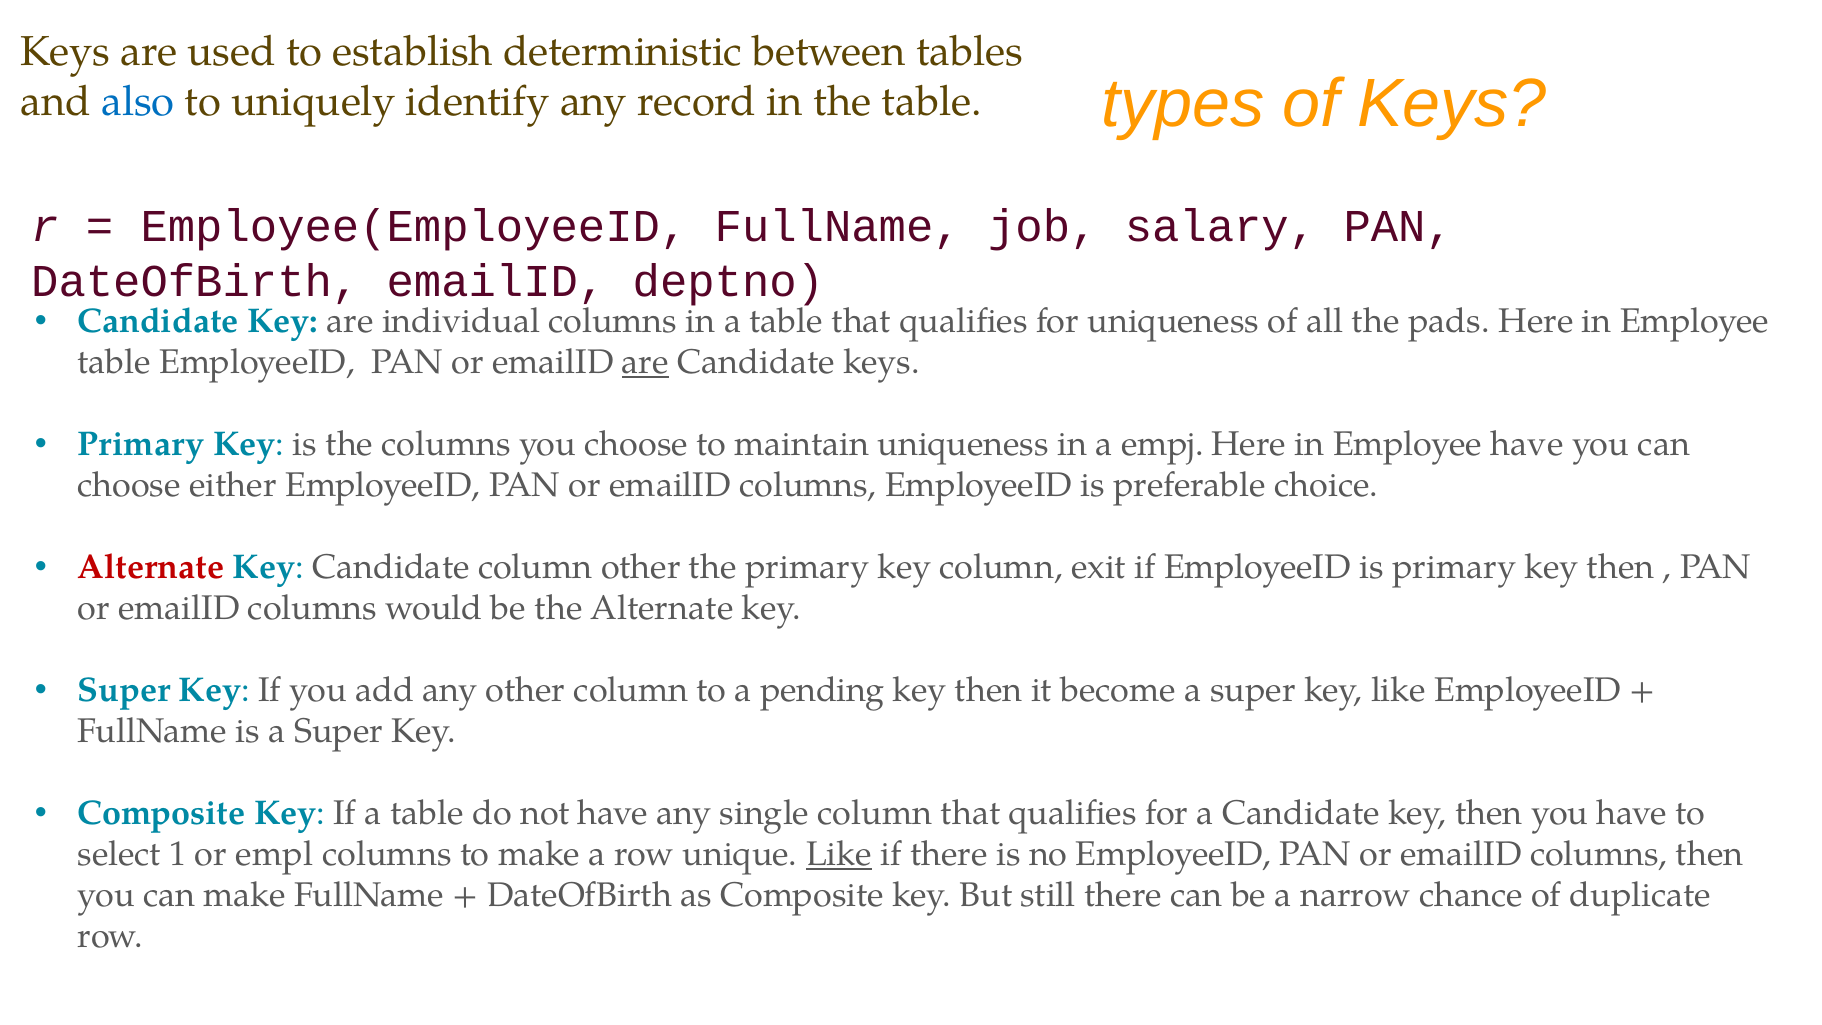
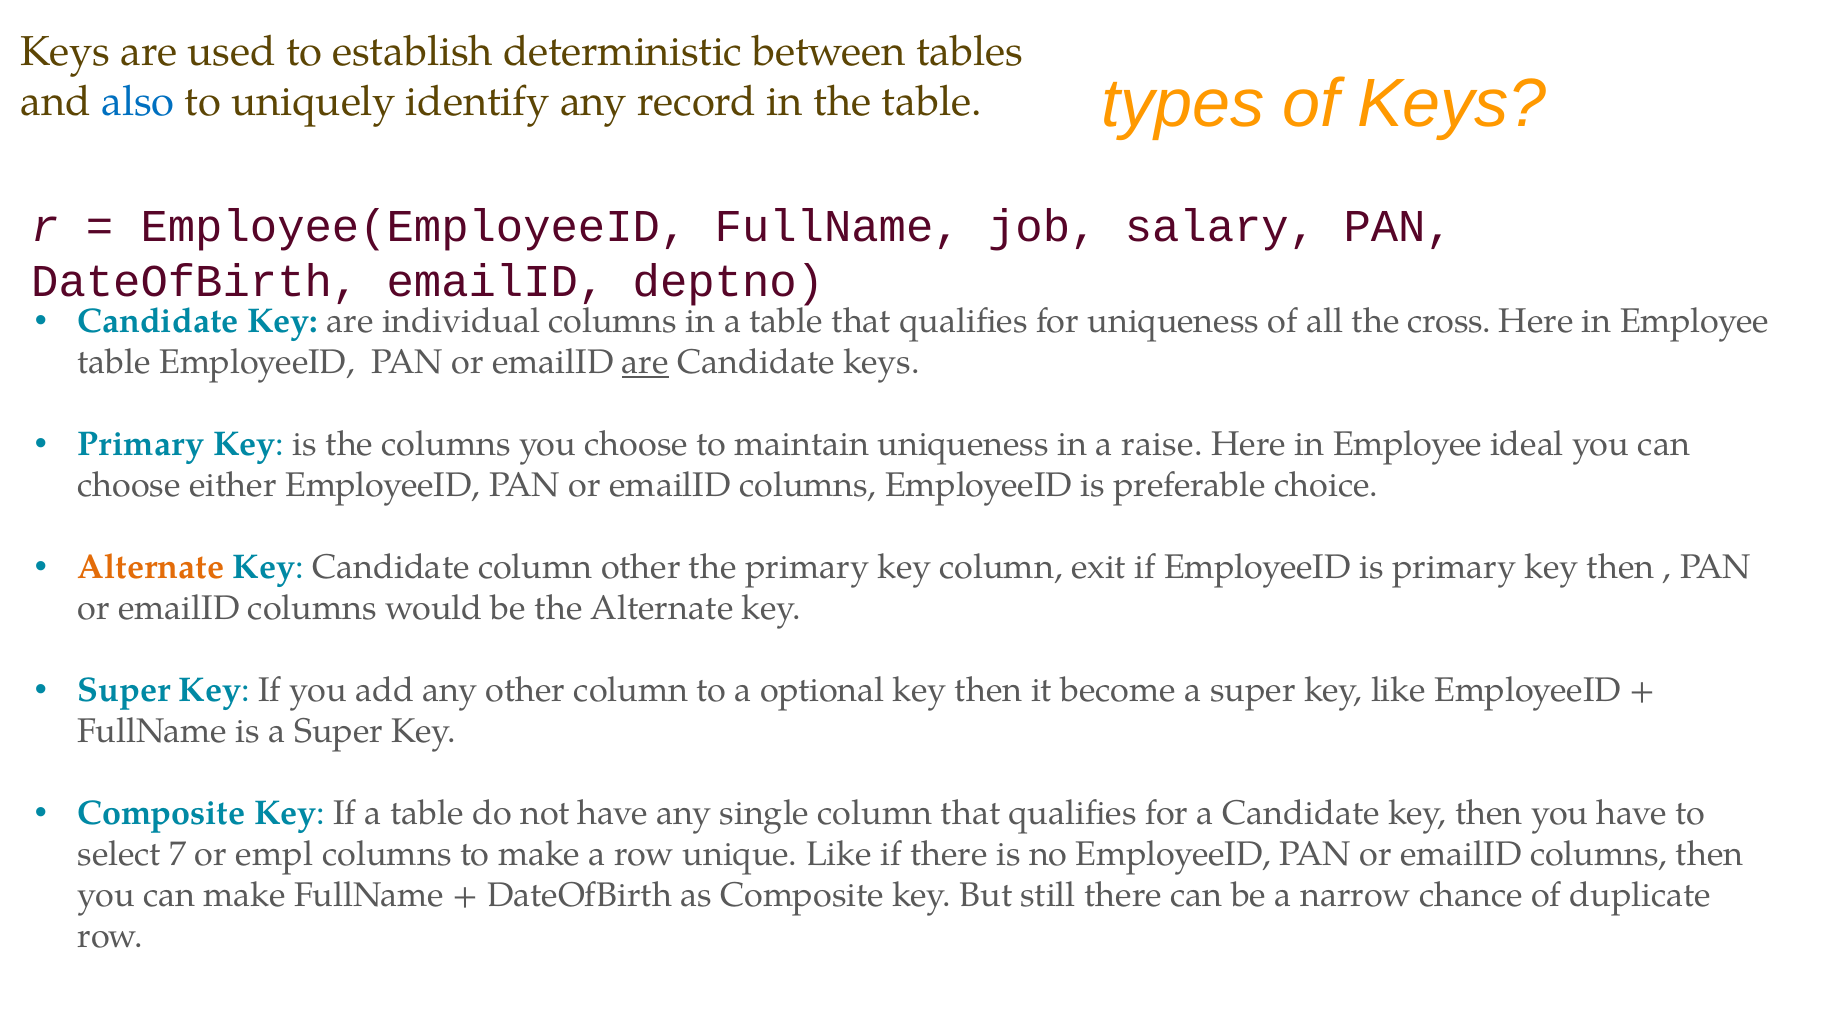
pads: pads -> cross (1449, 322)
empj: empj -> raise (1162, 445)
Employee have: have -> ideal (1527, 445)
Alternate colour: red -> orange (151, 568)
pending: pending -> optional (822, 691)
1: 1 -> 7 (178, 855)
Like underline: present -> none (839, 855)
